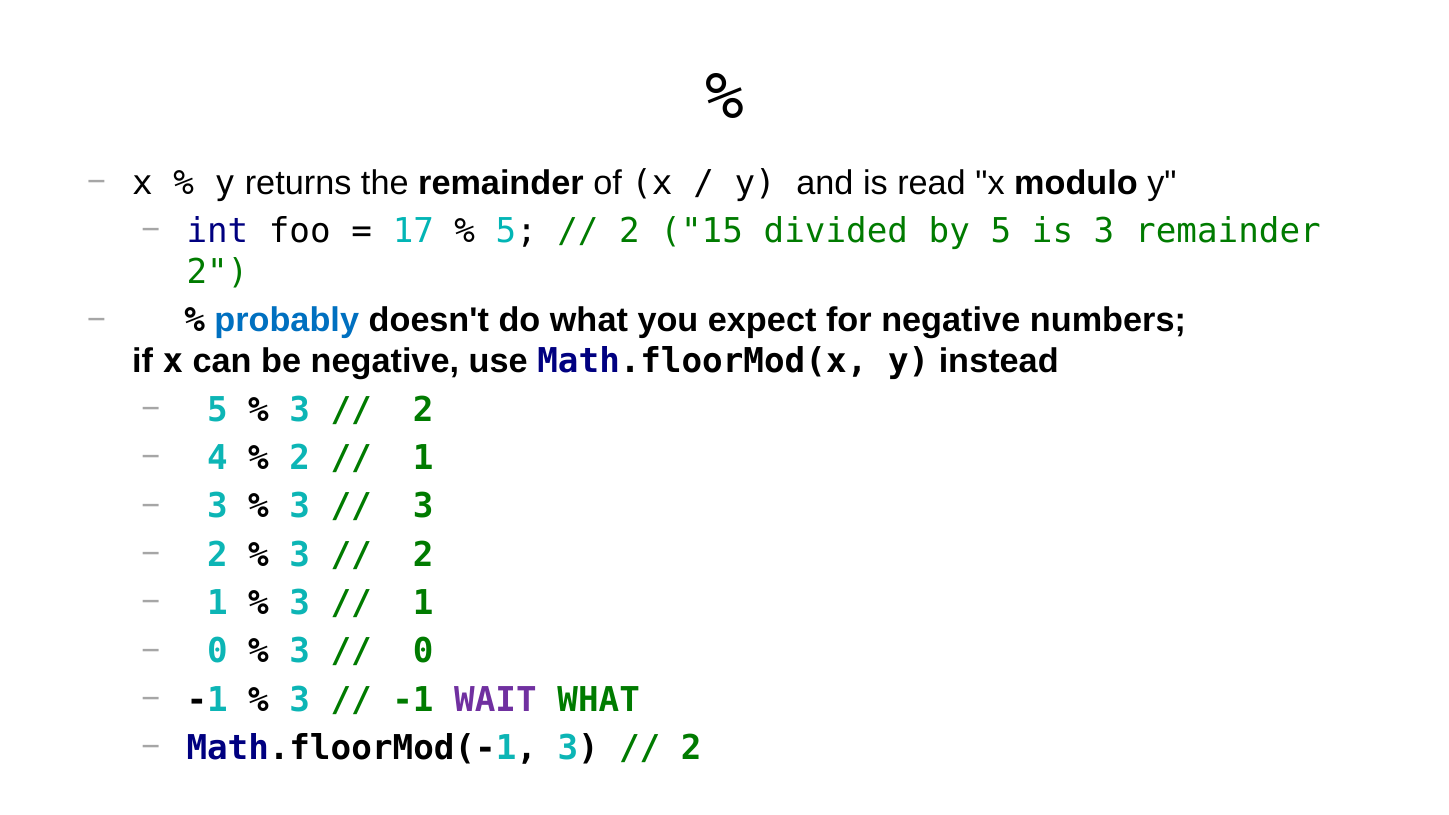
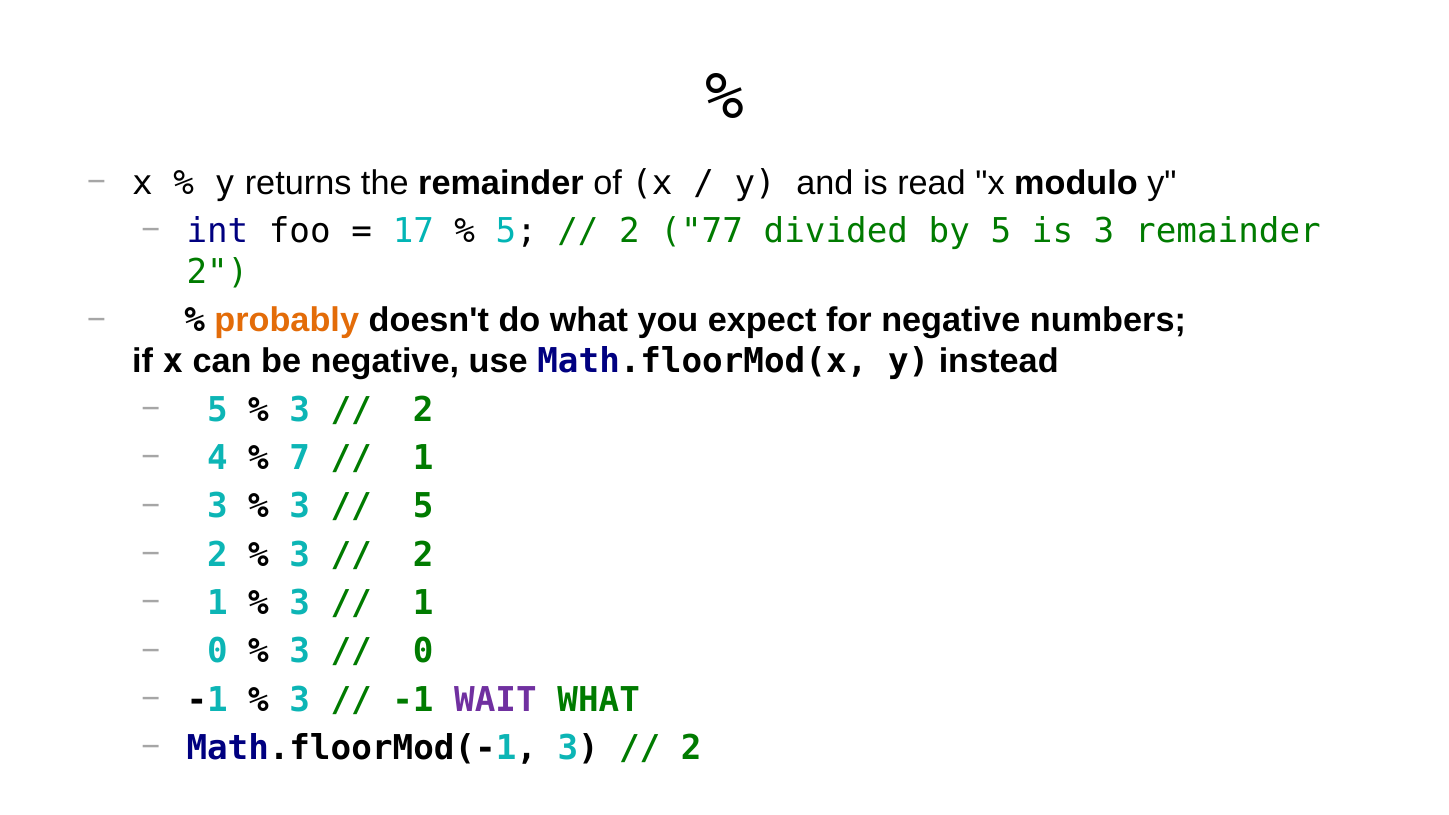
15: 15 -> 77 (702, 231)
probably colour: blue -> orange (287, 321)
2: 2 -> 7 (300, 458)
3: 3 -> 5 (423, 507)
